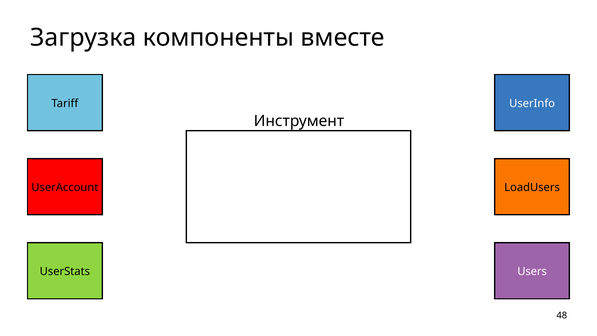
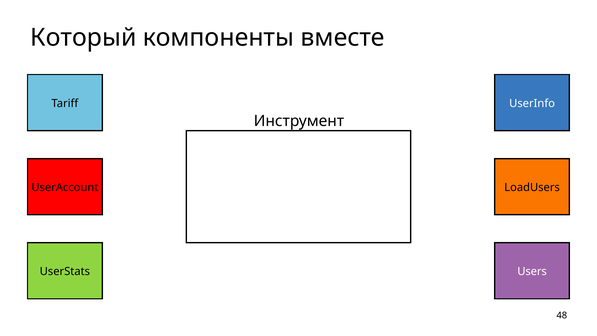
Загрузка: Загрузка -> Который (83, 38)
